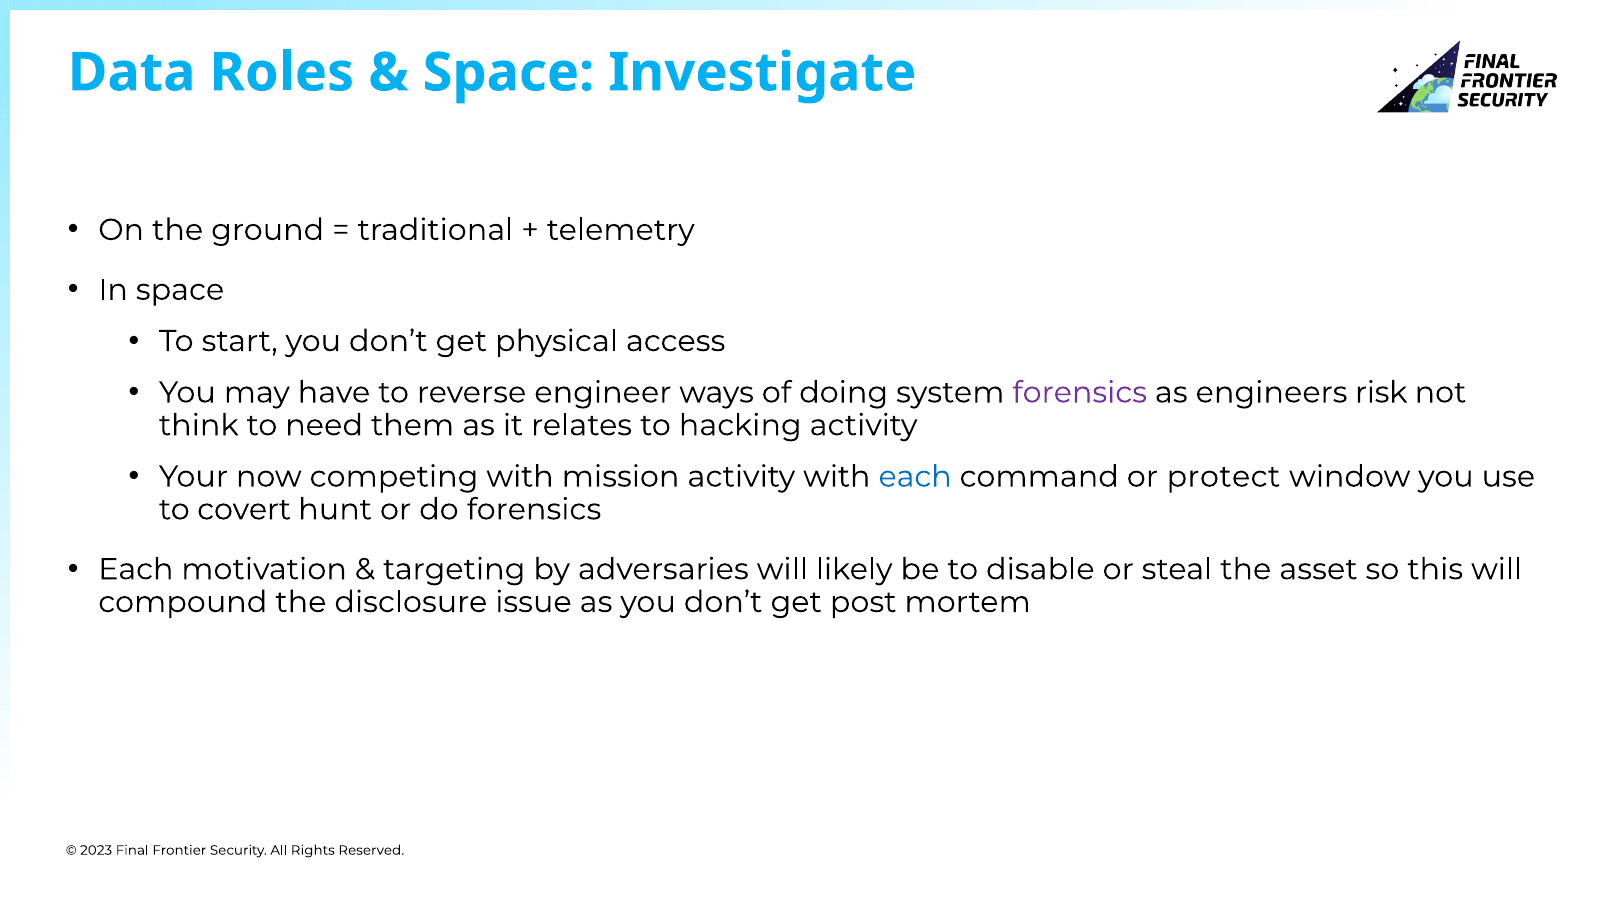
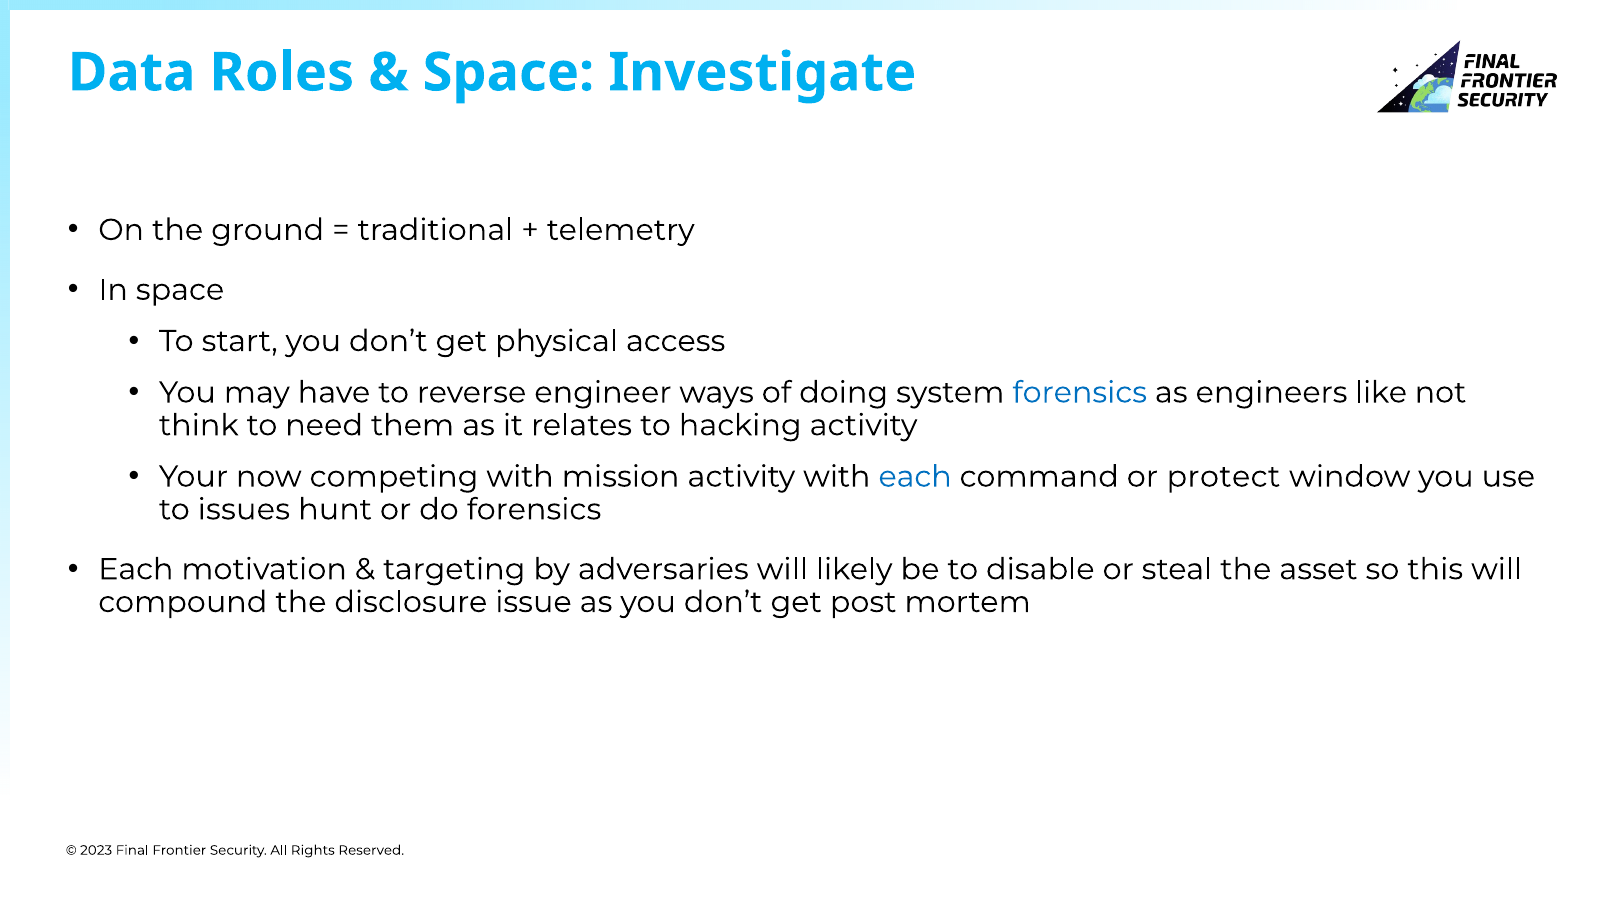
forensics colour: purple -> blue (1080, 393)
risk: risk -> like (1381, 393)
covert: covert -> issues (244, 510)
